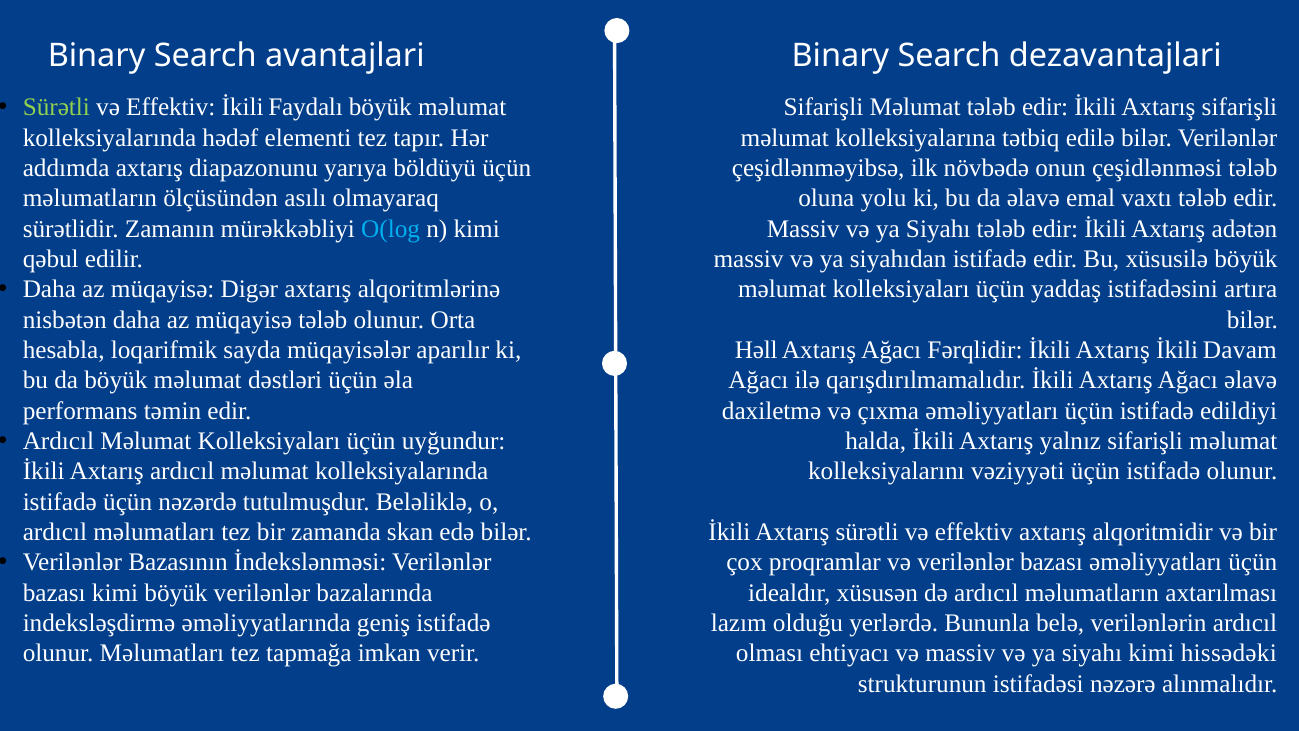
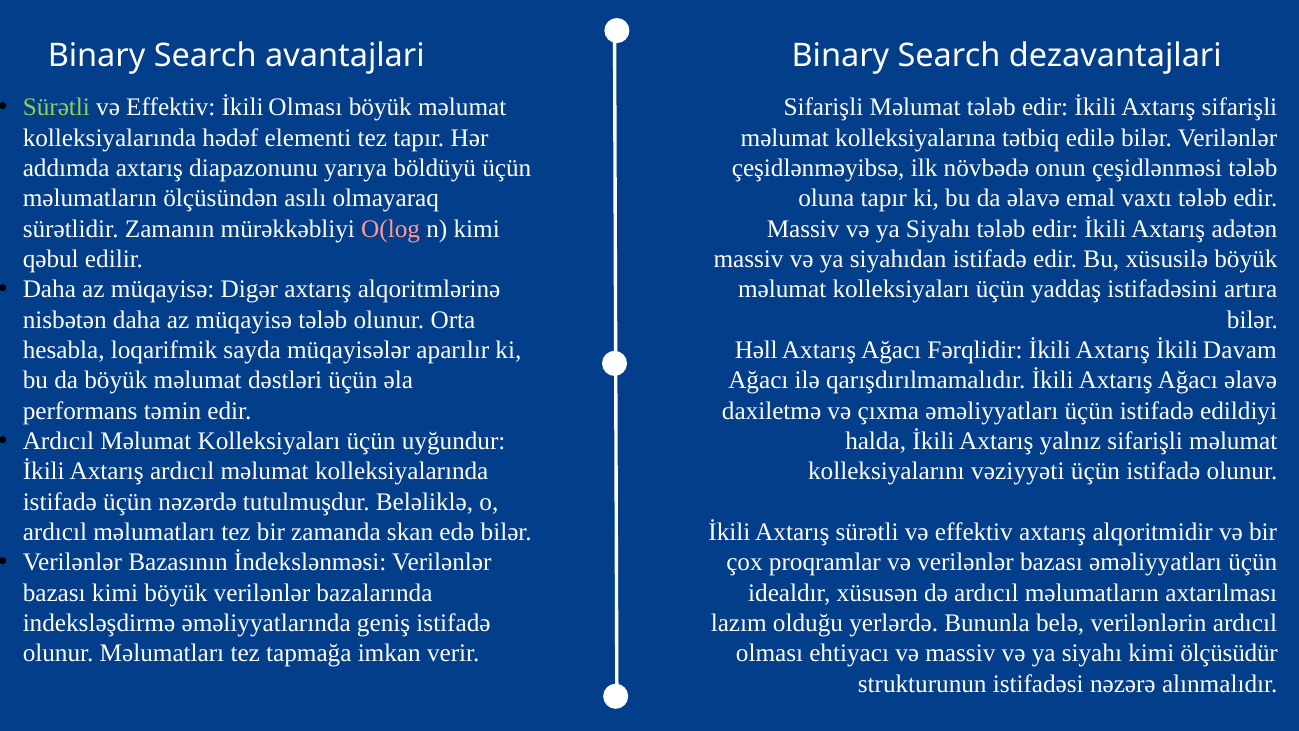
İkili Faydalı: Faydalı -> Olması (305, 107)
oluna yolu: yolu -> tapır (884, 198)
O(log colour: light blue -> pink (391, 229)
hissədəki: hissədəki -> ölçüsüdür (1229, 653)
